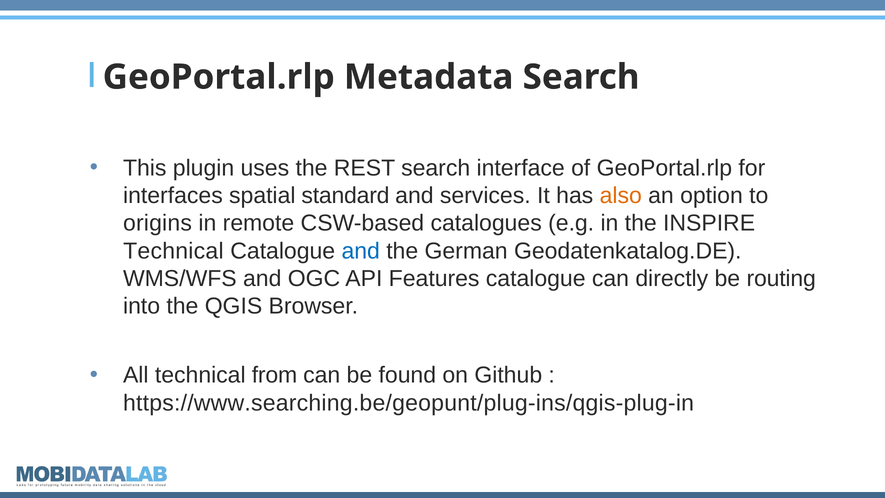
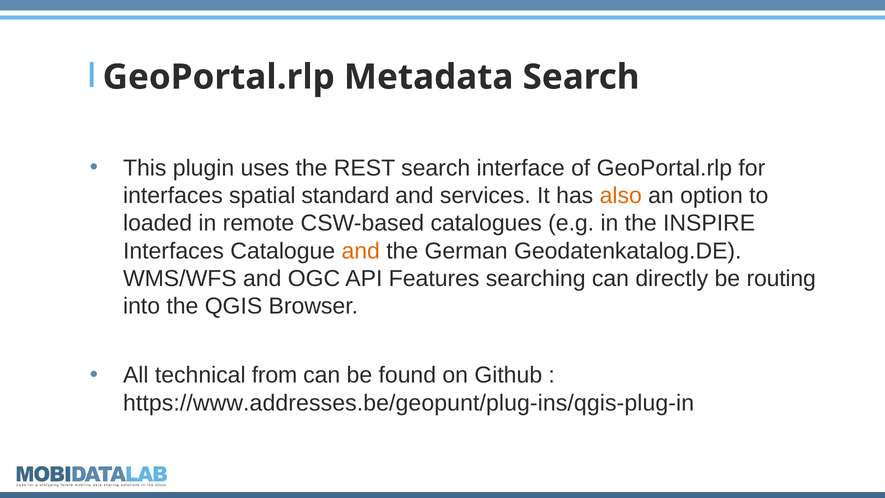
origins: origins -> loaded (158, 223)
Technical: Technical -> Interfaces (174, 251)
and colour: blue -> orange (361, 251)
Features catalogue: catalogue -> searching (536, 278)
https://www.searching.be/geopunt/plug-ins/qgis-plug-in: https://www.searching.be/geopunt/plug-ins/qgis-plug-in -> https://www.addresses.be/geopunt/plug-ins/qgis-plug-in (409, 403)
